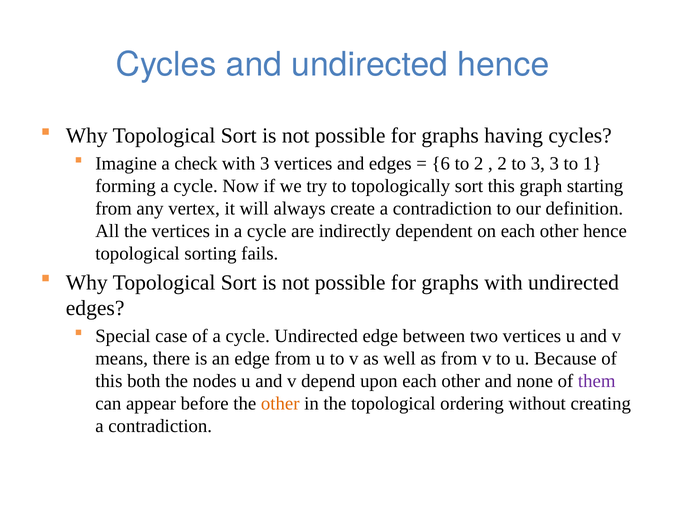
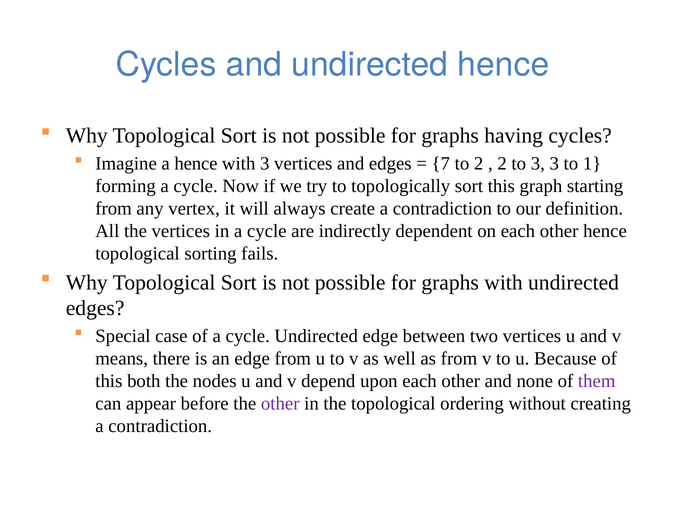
a check: check -> hence (196, 164)
6: 6 -> 7 (441, 164)
other colour: orange -> purple (280, 404)
